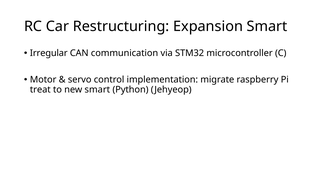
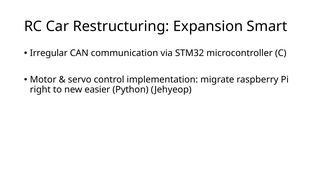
treat: treat -> right (40, 90)
new smart: smart -> easier (97, 90)
